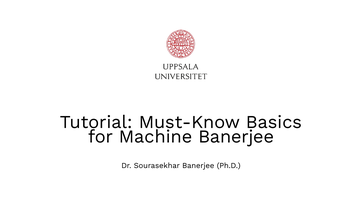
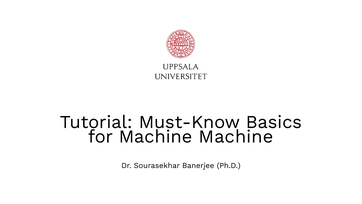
Machine Banerjee: Banerjee -> Machine (236, 136)
